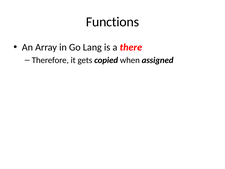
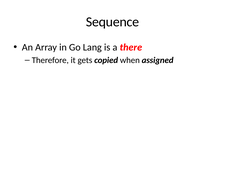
Functions: Functions -> Sequence (113, 22)
